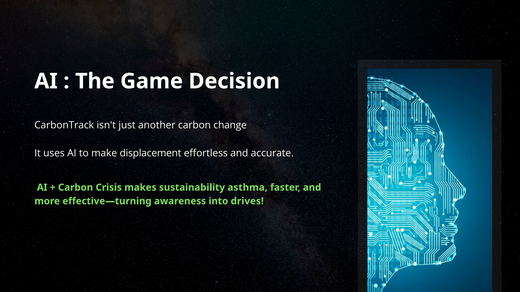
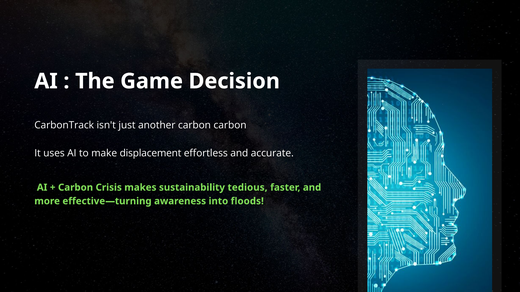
carbon change: change -> carbon (230, 125)
asthma: asthma -> tedious (248, 188)
drives: drives -> floods (247, 201)
